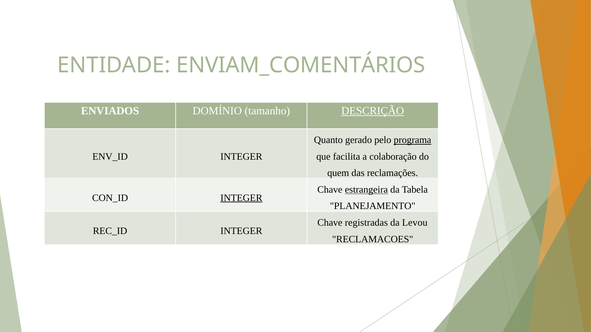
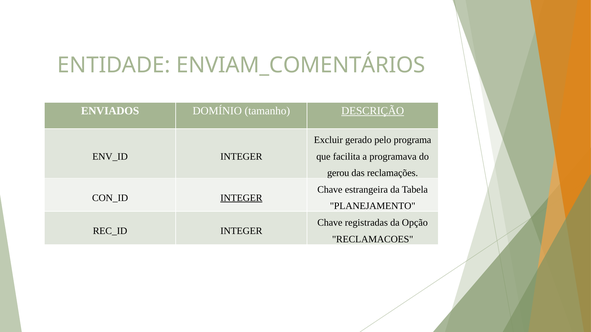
Quanto: Quanto -> Excluir (328, 140)
programa underline: present -> none (412, 140)
colaboração: colaboração -> programava (393, 157)
quem: quem -> gerou (338, 173)
estrangeira underline: present -> none (366, 190)
Levou: Levou -> Opção (415, 223)
